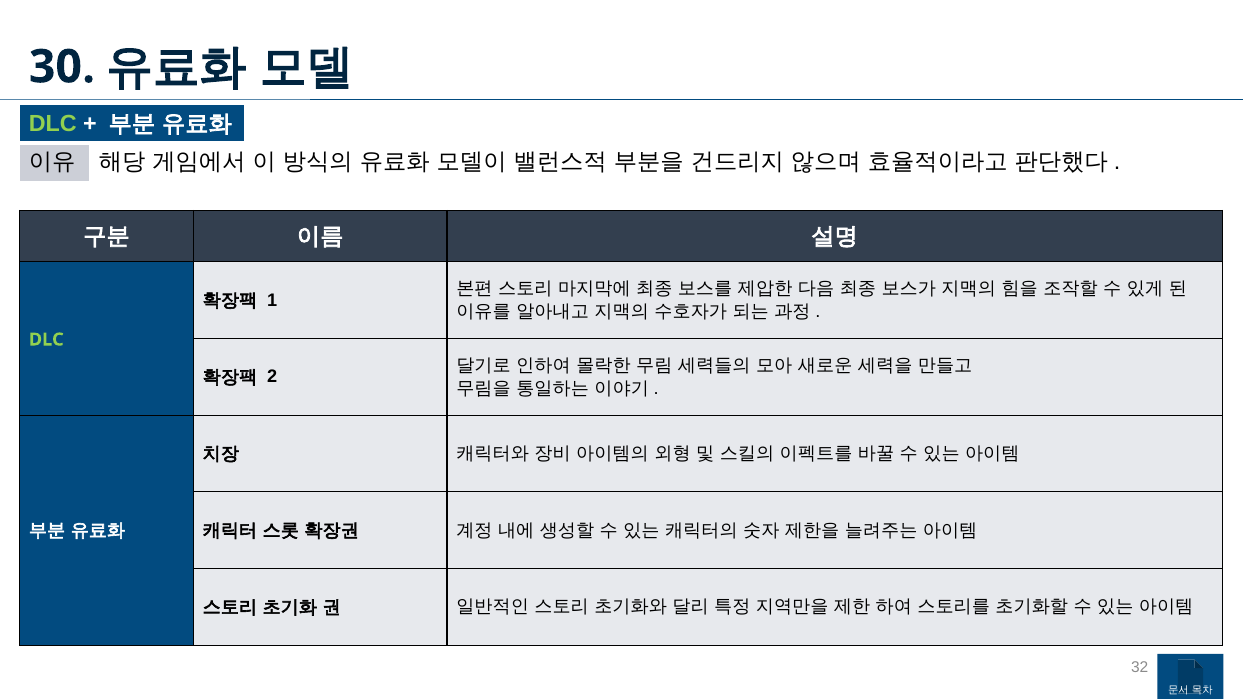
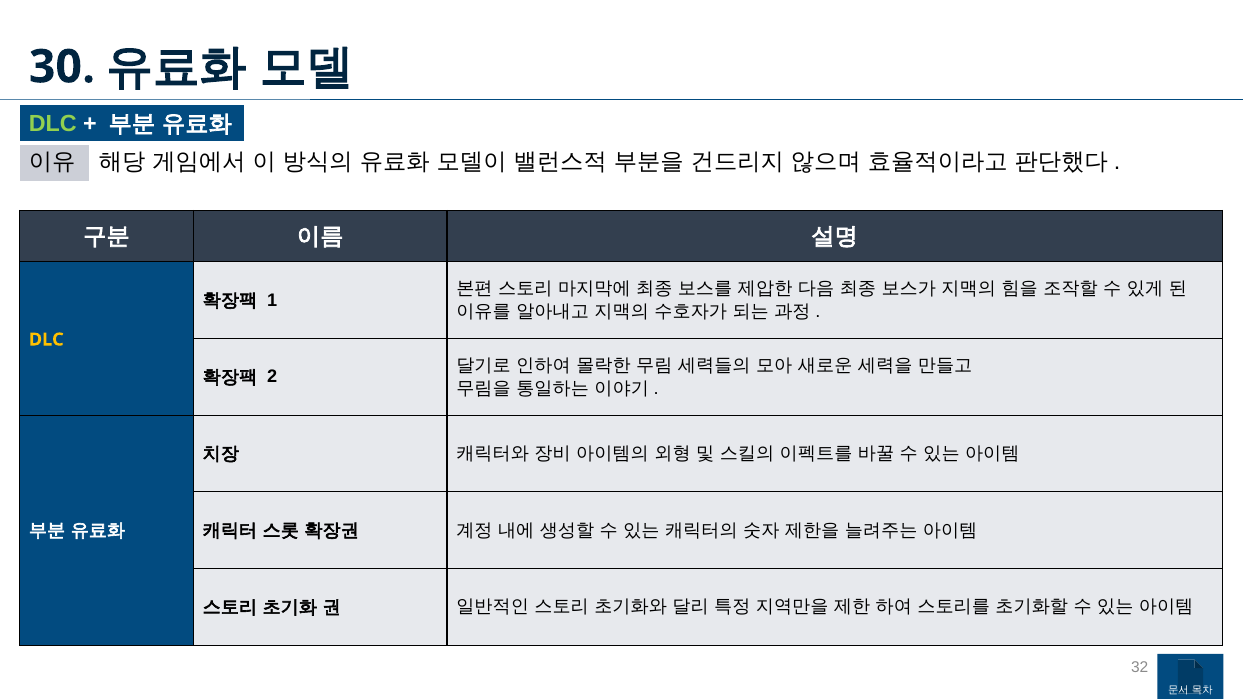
DLC colour: light green -> yellow (46, 340)
